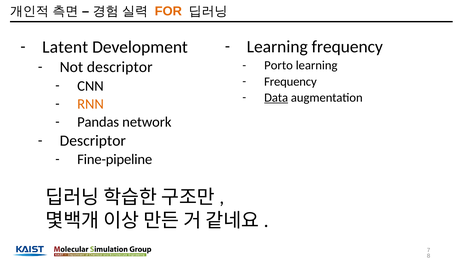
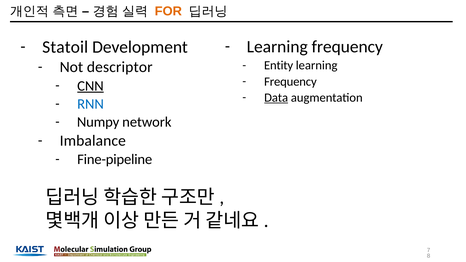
Latent: Latent -> Statoil (65, 47)
Porto: Porto -> Entity (279, 66)
CNN underline: none -> present (90, 86)
RNN colour: orange -> blue (91, 104)
Pandas: Pandas -> Numpy (98, 122)
Descriptor: Descriptor -> Imbalance (93, 141)
